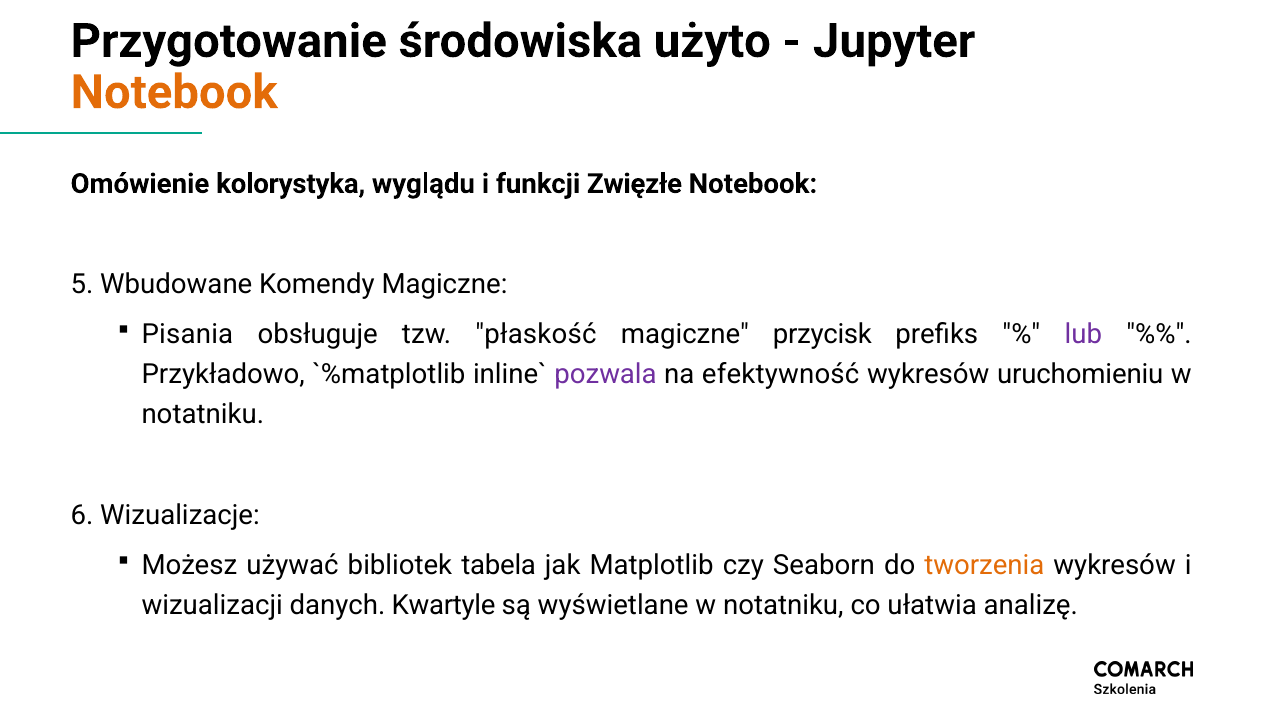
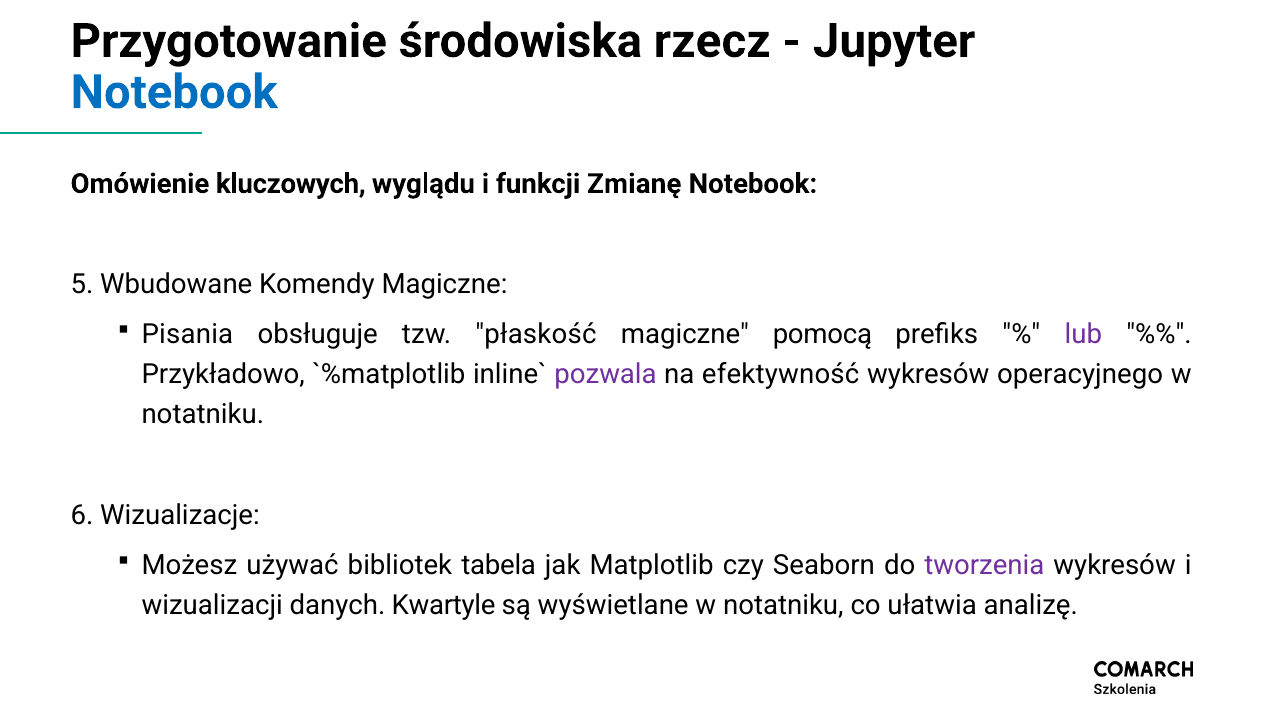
użyto: użyto -> rzecz (712, 41)
Notebook colour: orange -> blue (174, 92)
kolorystyka: kolorystyka -> kluczowych (291, 184)
Zwięzłe: Zwięzłe -> Zmianę (634, 184)
przycisk: przycisk -> pomocą (822, 334)
uruchomieniu: uruchomieniu -> operacyjnego (1080, 374)
tworzenia colour: orange -> purple (984, 565)
